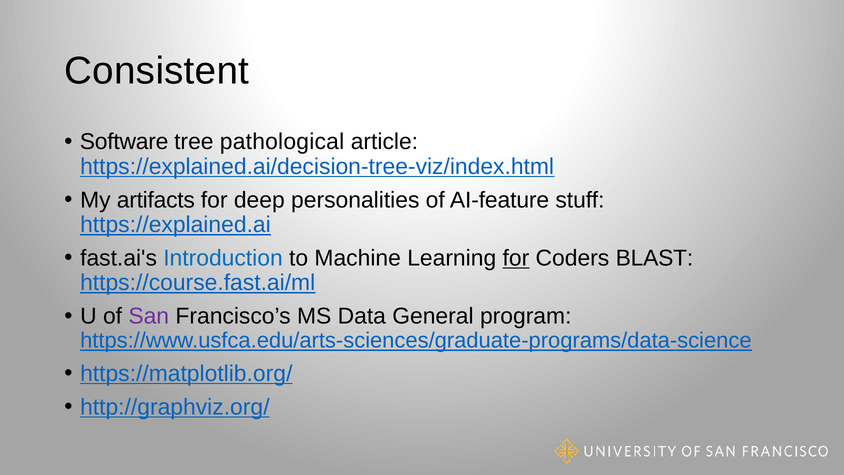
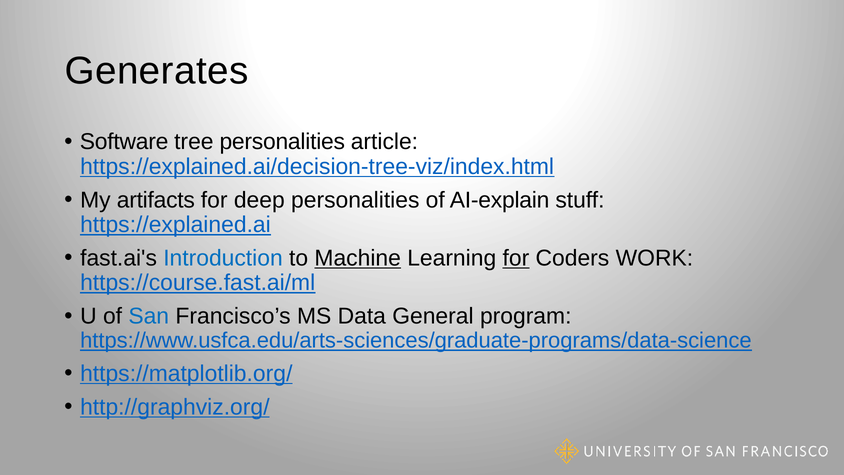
Consistent: Consistent -> Generates (157, 71)
tree pathological: pathological -> personalities (282, 142)
AI-feature: AI-feature -> AI-explain (500, 200)
Machine underline: none -> present (358, 258)
BLAST: BLAST -> WORK (654, 258)
San colour: purple -> blue (149, 316)
